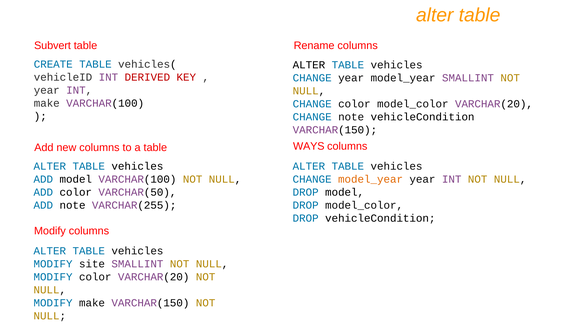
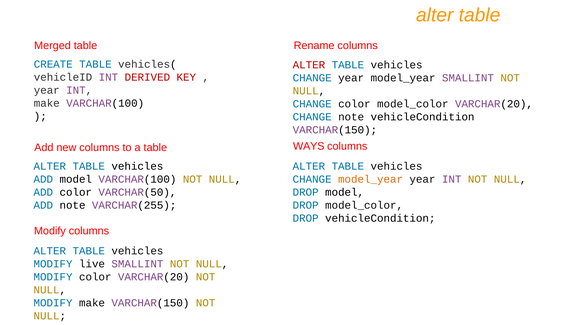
Subvert: Subvert -> Merged (52, 45)
ALTER colour: black -> red (309, 65)
site: site -> live (92, 264)
